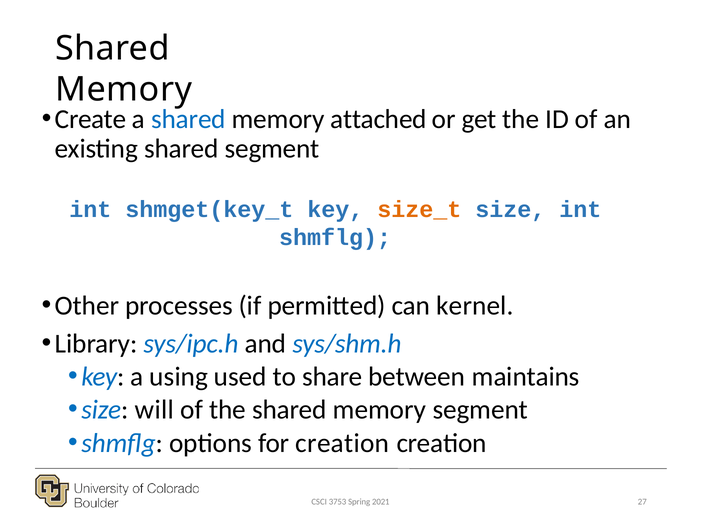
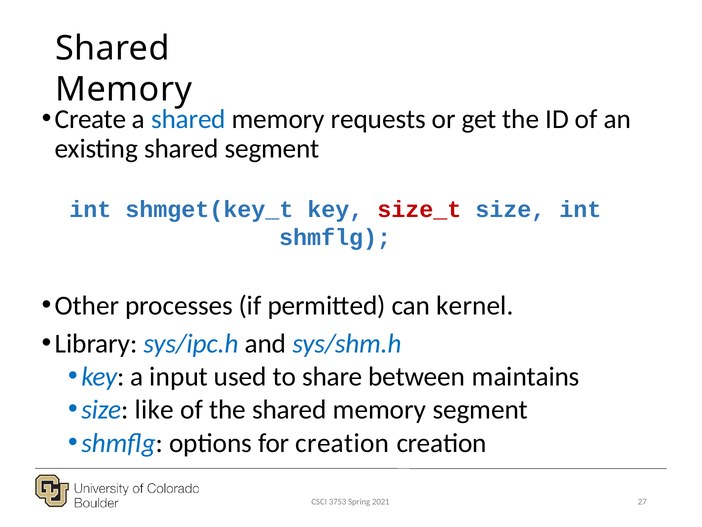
attached: attached -> requests (378, 119)
size_t colour: orange -> red (419, 209)
using: using -> input (179, 376)
will: will -> like (154, 410)
